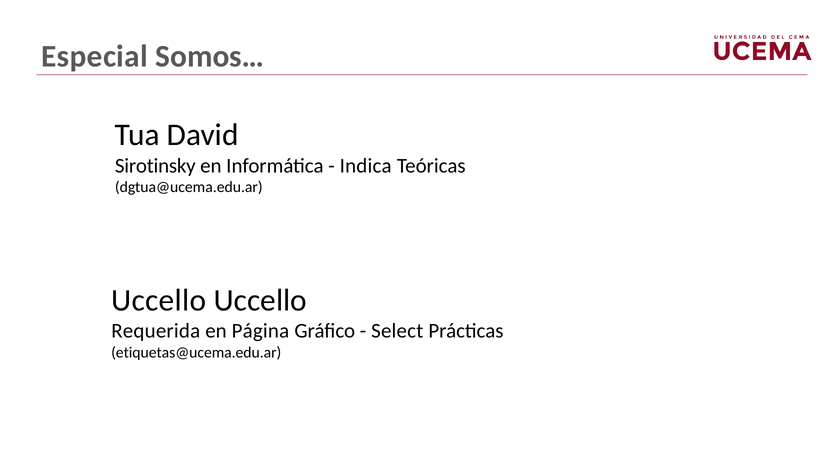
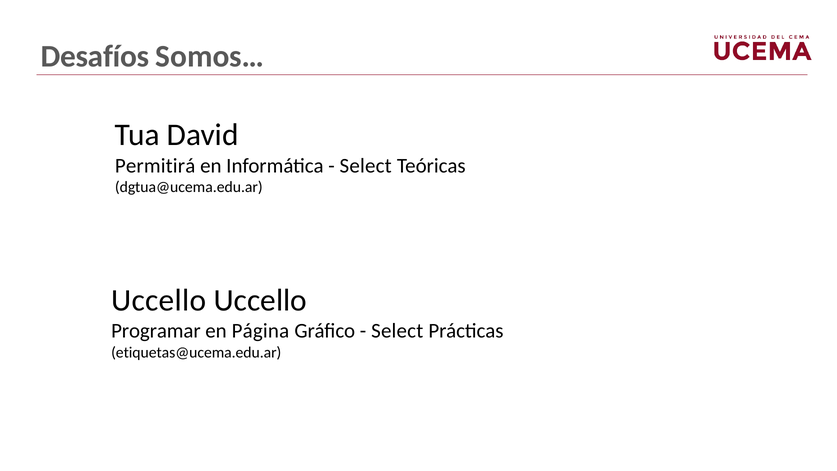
Especial: Especial -> Desafíos (95, 56)
Sirotinsky: Sirotinsky -> Permitirá (155, 166)
Indica: Indica -> Select (366, 166)
Requerida: Requerida -> Programar (156, 331)
